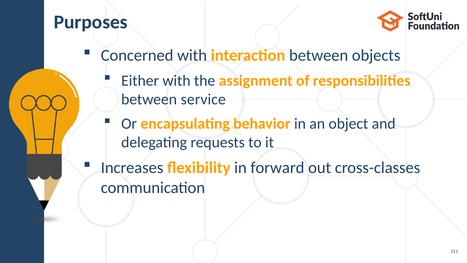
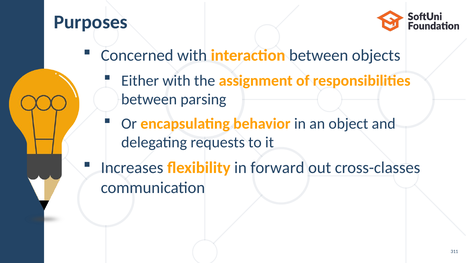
service: service -> parsing (203, 99)
